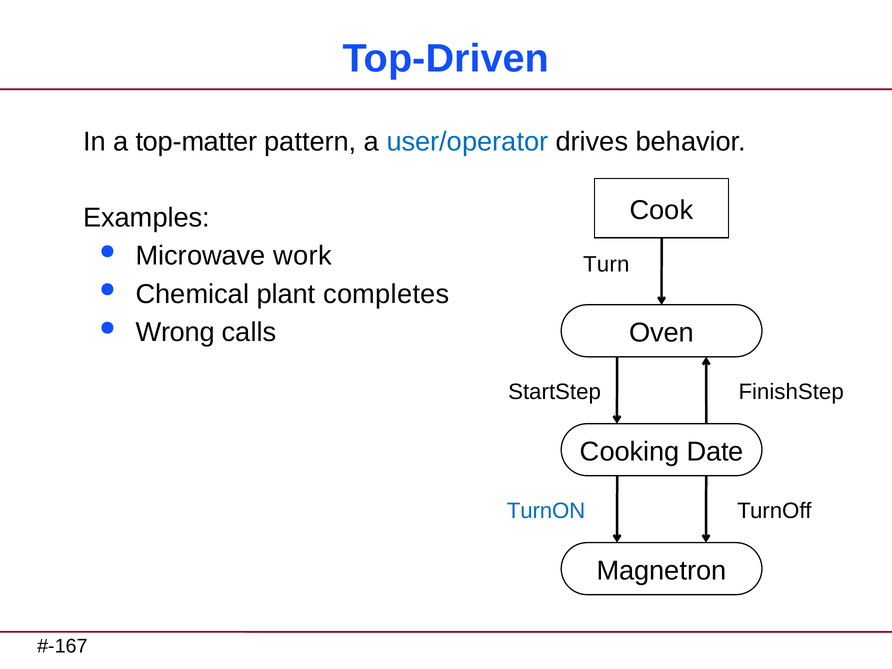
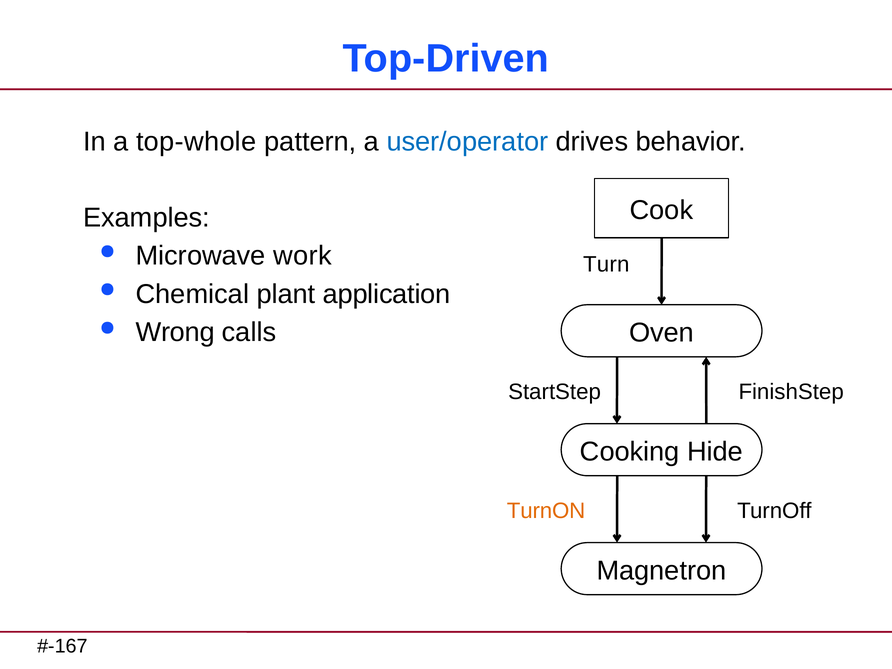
top-matter: top-matter -> top-whole (196, 142)
completes: completes -> application (387, 294)
Date: Date -> Hide (715, 452)
TurnON colour: blue -> orange (546, 511)
